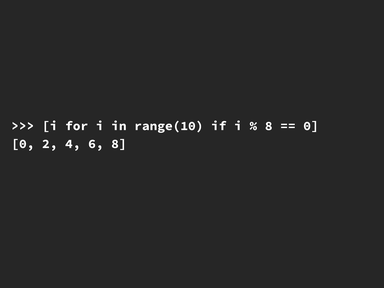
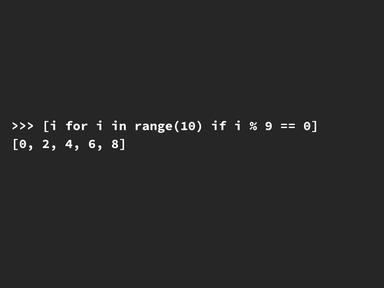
8: 8 -> 9 (269, 126)
